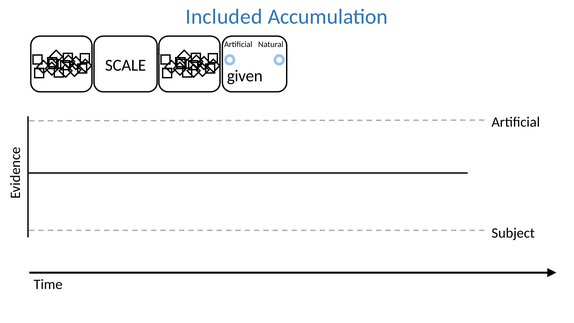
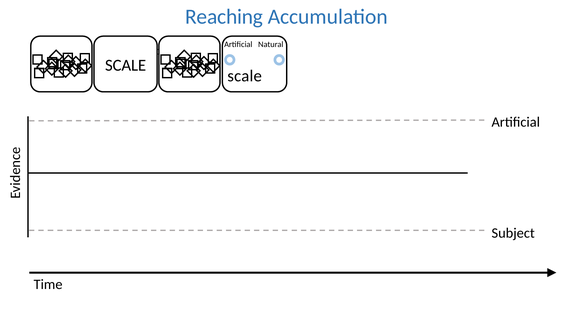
Included: Included -> Reaching (224, 17)
given: given -> scale (245, 76)
